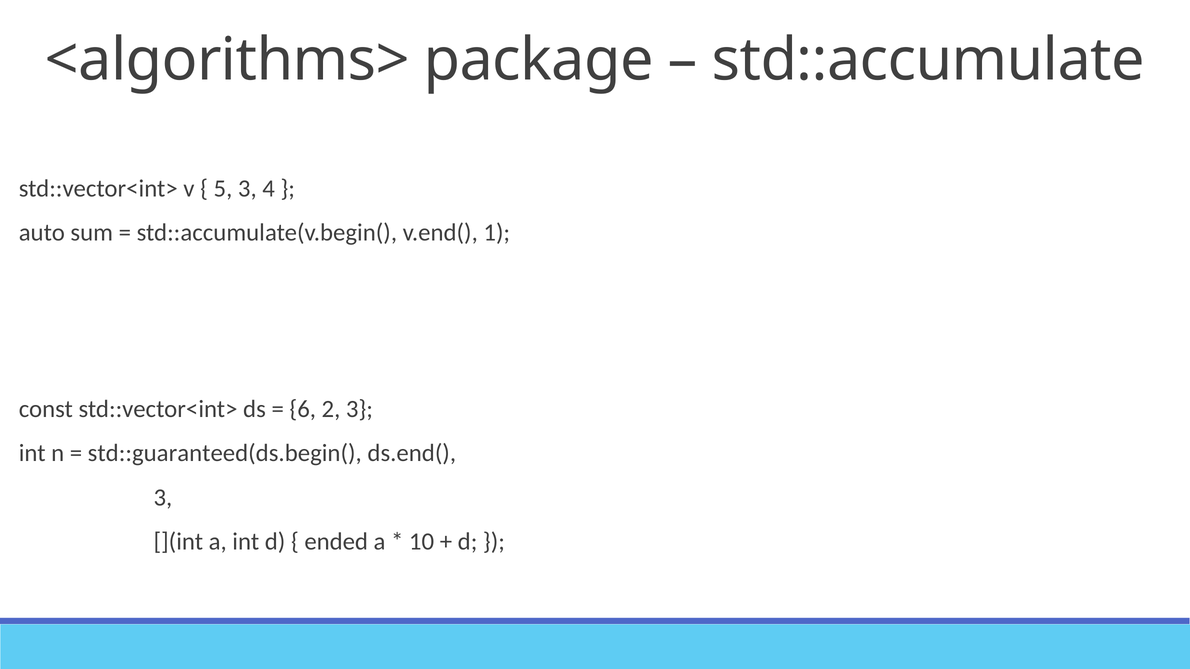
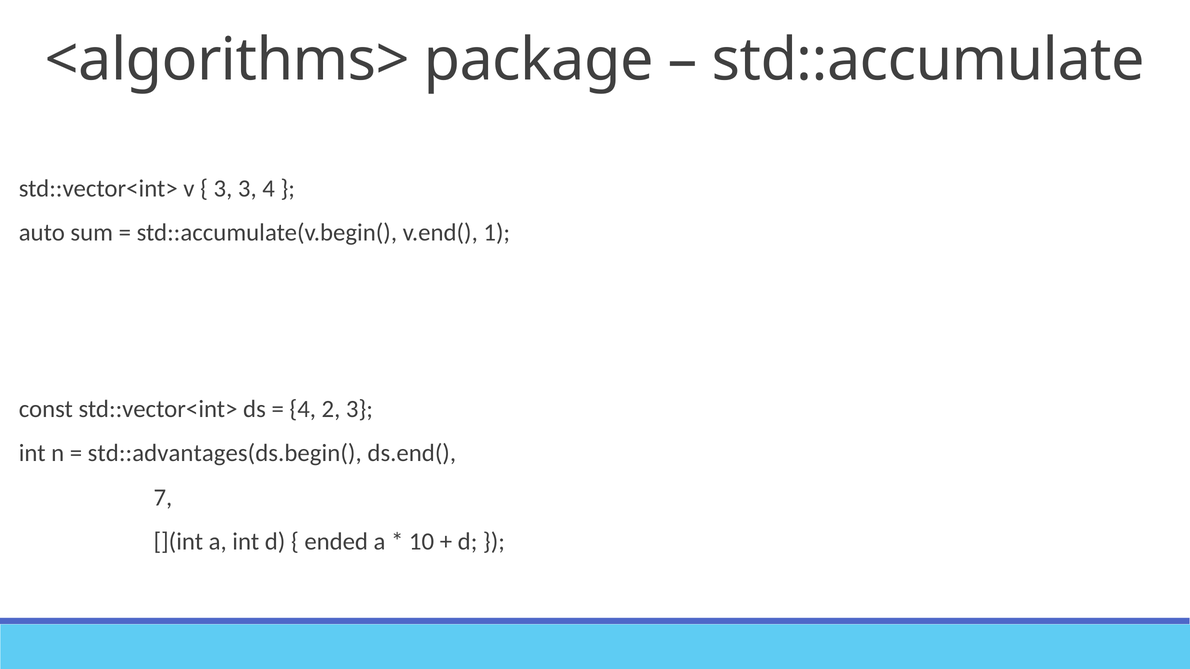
5: 5 -> 3 (223, 189)
6: 6 -> 4 (303, 409)
std::guaranteed(ds.begin(: std::guaranteed(ds.begin( -> std::advantages(ds.begin( (225, 454)
3: 3 -> 7 (163, 498)
